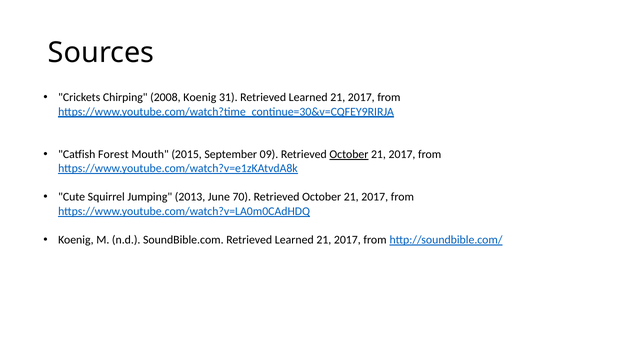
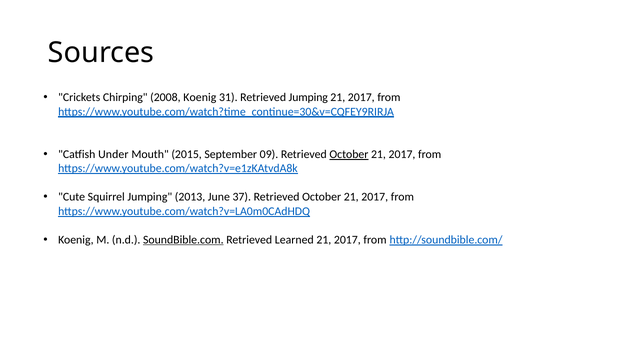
31 Retrieved Learned: Learned -> Jumping (308, 97)
Forest: Forest -> Under (113, 154)
70: 70 -> 37 (242, 197)
SoundBible.com underline: none -> present (183, 240)
